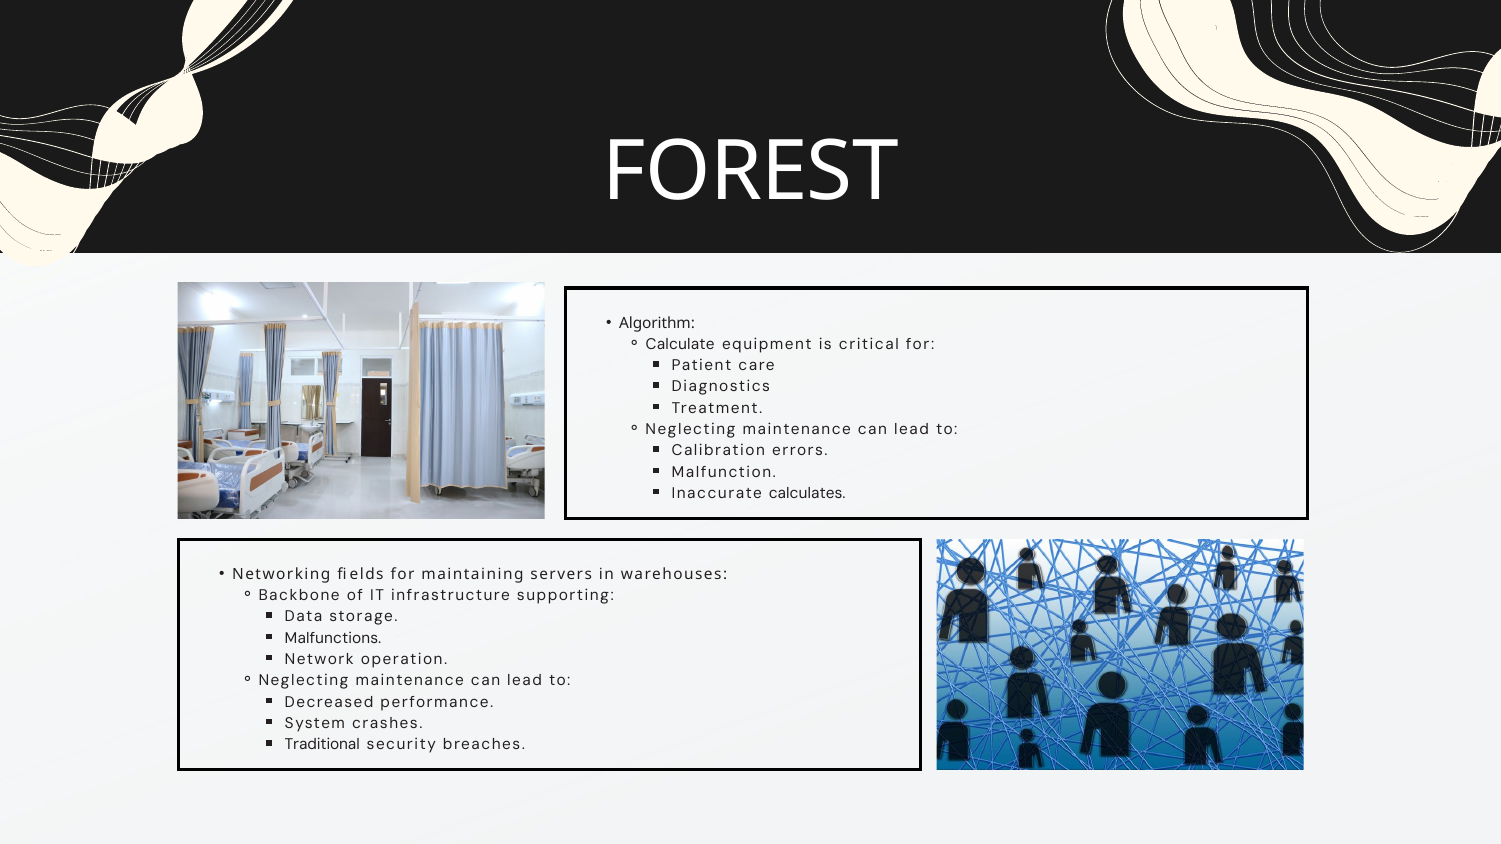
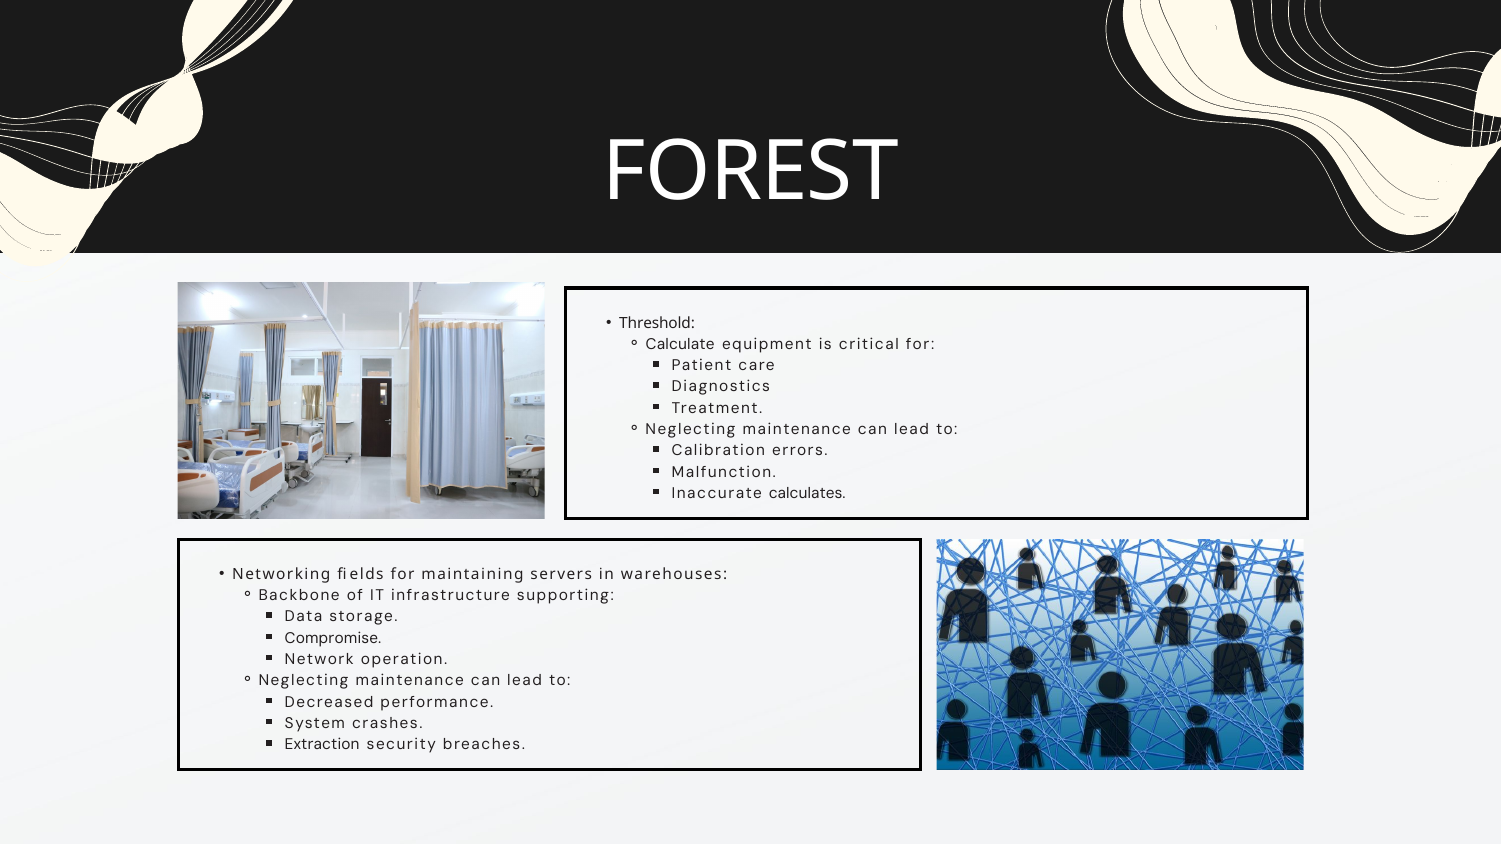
Algorithm: Algorithm -> Threshold (657, 323)
Malfunctions: Malfunctions -> Compromise (333, 638)
Traditional: Traditional -> Extraction (322, 745)
